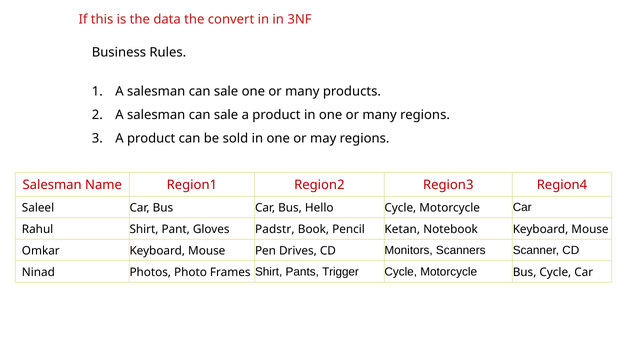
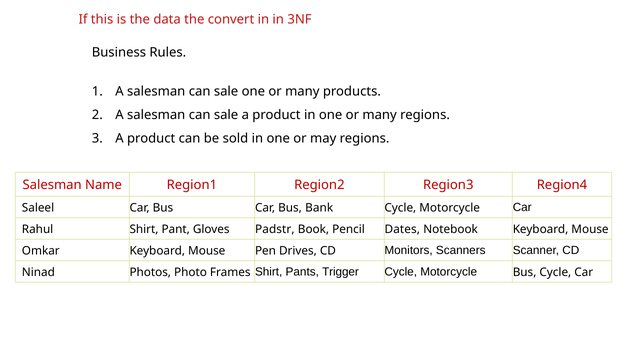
Hello: Hello -> Bank (319, 207)
Ketan: Ketan -> Dates (402, 229)
